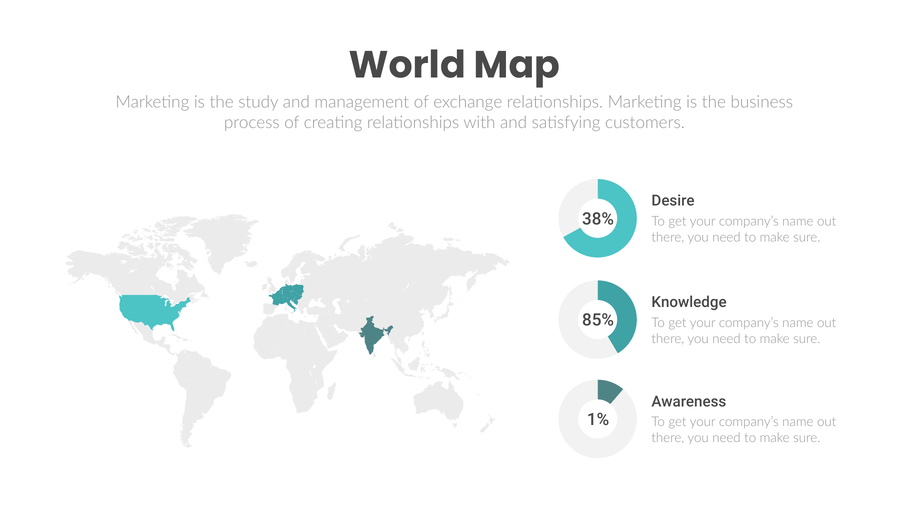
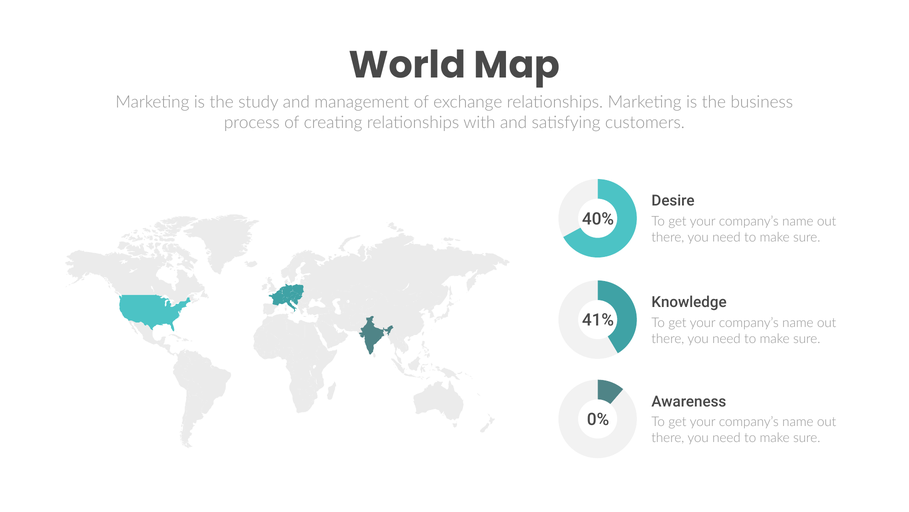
38%: 38% -> 40% (598, 219)
85%: 85% -> 41% (598, 320)
1%: 1% -> 0% (598, 419)
